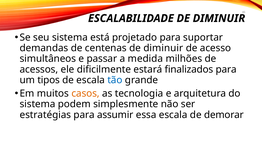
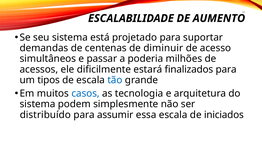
ESCALABILIDADE DE DIMINUIR: DIMINUIR -> AUMENTO (219, 18)
medida: medida -> poderia (145, 58)
casos colour: orange -> blue (86, 93)
estratégias: estratégias -> distribuído (45, 114)
demorar: demorar -> iniciados (224, 114)
